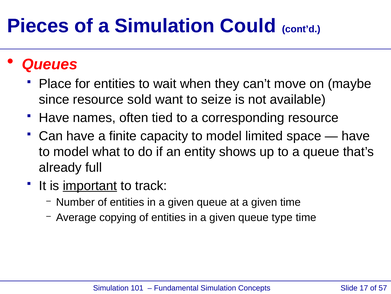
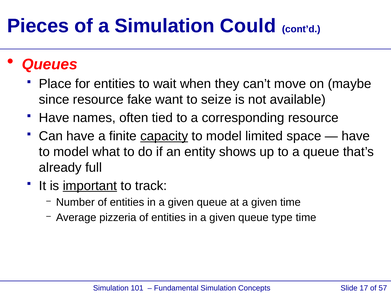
sold: sold -> fake (140, 99)
capacity underline: none -> present (164, 136)
copying: copying -> pizzeria (118, 217)
